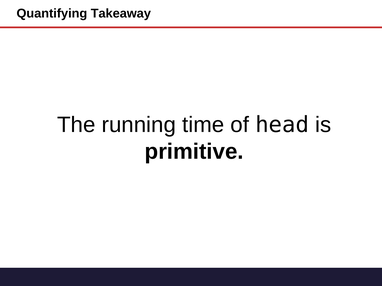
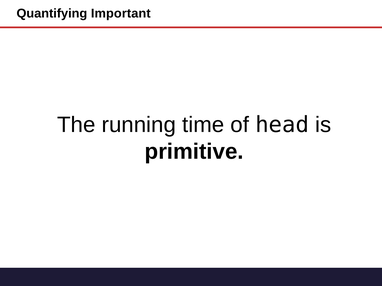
Takeaway: Takeaway -> Important (121, 14)
